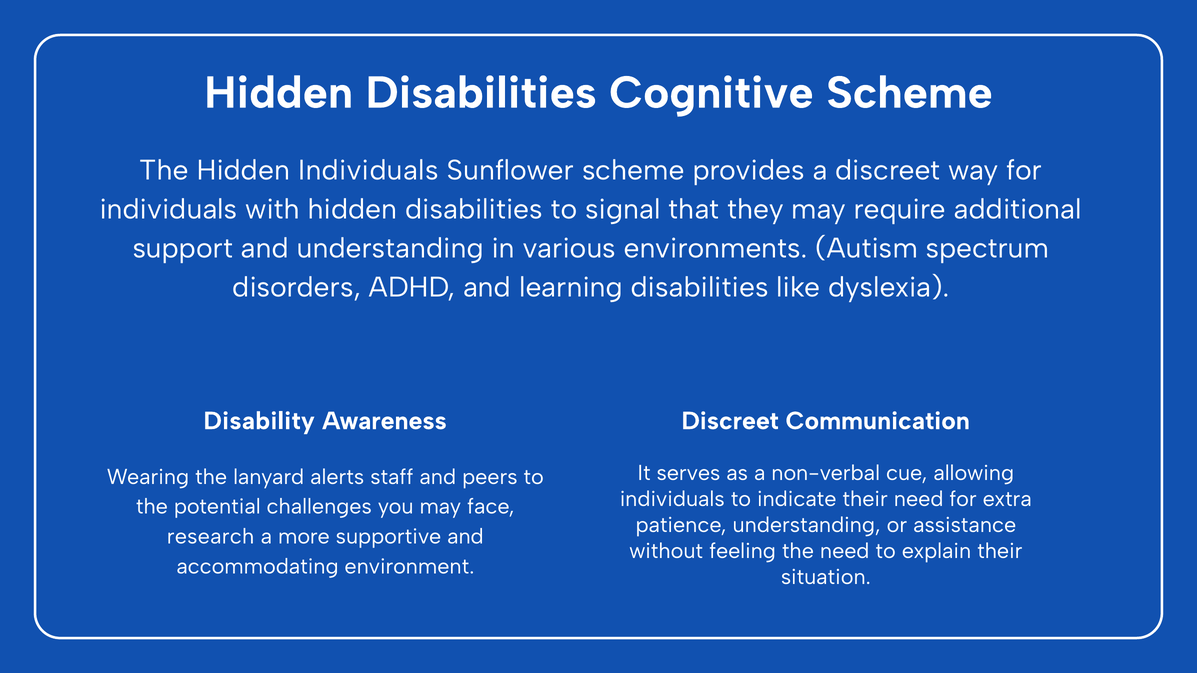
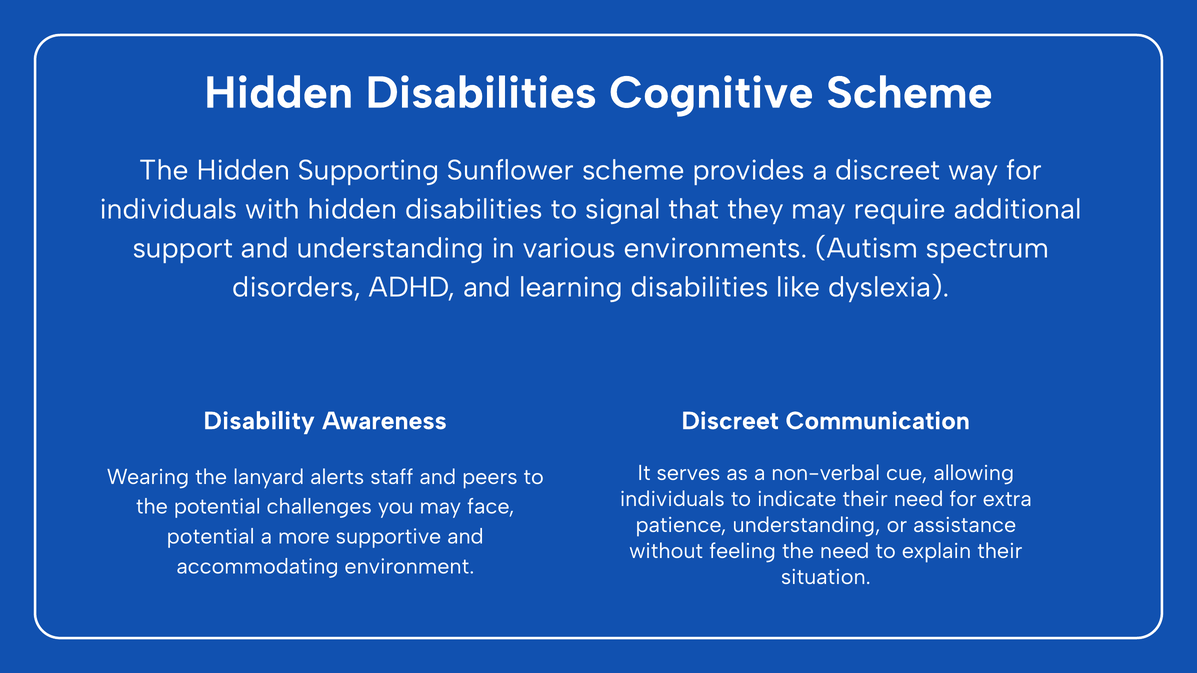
Hidden Individuals: Individuals -> Supporting (369, 171)
research: research -> potential (211, 537)
